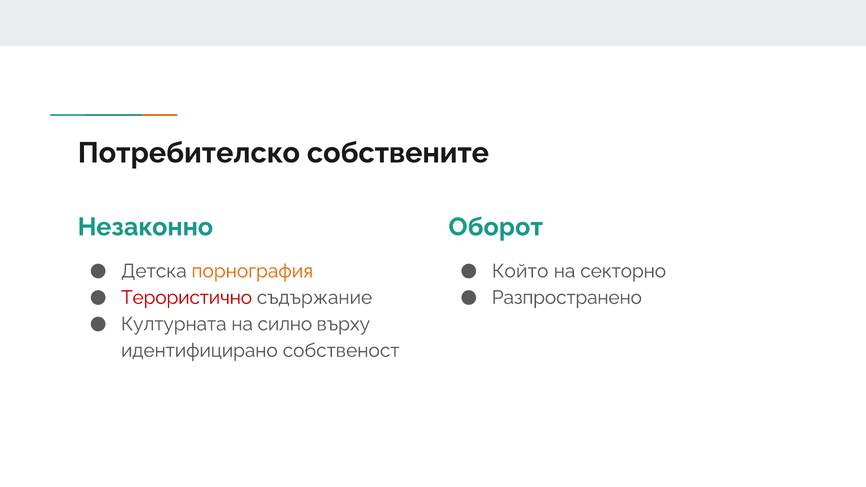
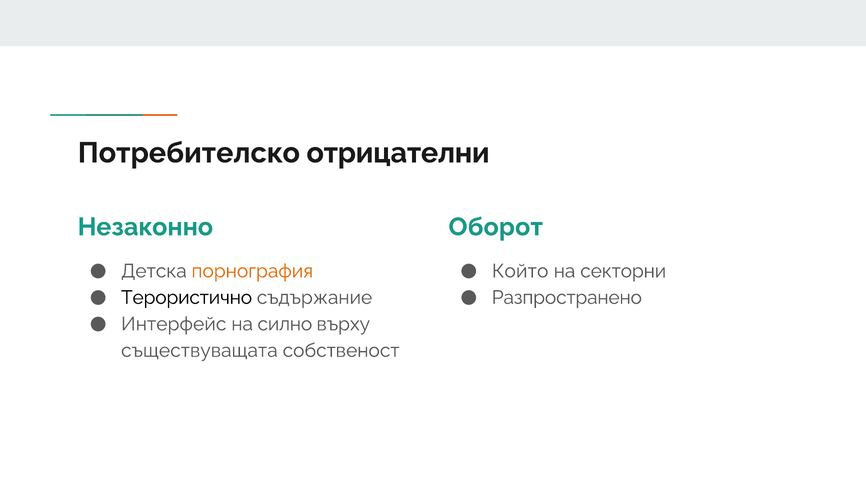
собствените: собствените -> отрицателни (398, 153)
секторно: секторно -> секторни (623, 271)
Терористично colour: red -> black (187, 298)
Културната: Културната -> Интерфейс (174, 324)
идентифицирано: идентифицирано -> съществуващата (199, 351)
